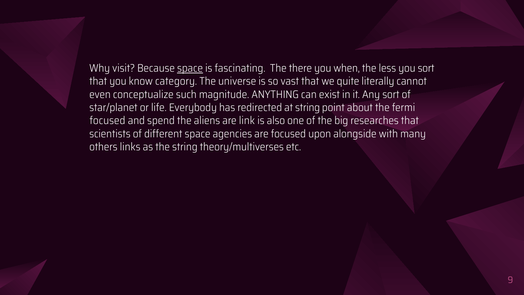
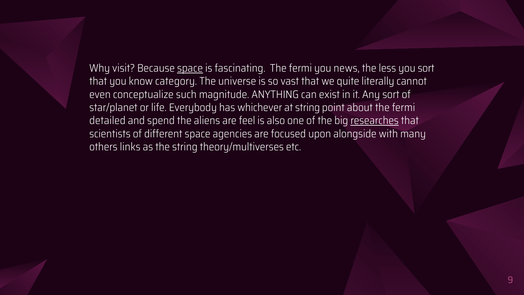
fascinating The there: there -> fermi (300, 68)
when: when -> news (347, 68)
redirected: redirected -> whichever (260, 107)
focused: focused -> detailed (107, 121)
link: link -> feel (247, 121)
researches underline: none -> present (375, 121)
